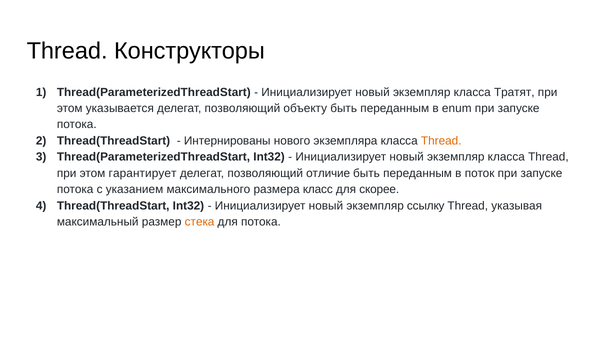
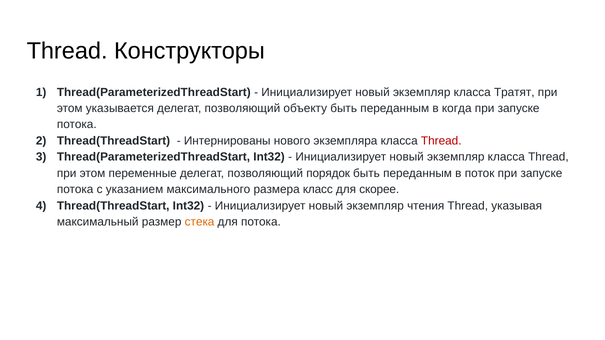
enum: enum -> когда (457, 108)
Thread colour: orange -> red (441, 141)
гарантирует: гарантирует -> переменные (143, 173)
отличие: отличие -> порядок (328, 173)
ссылку: ссылку -> чтения (426, 206)
